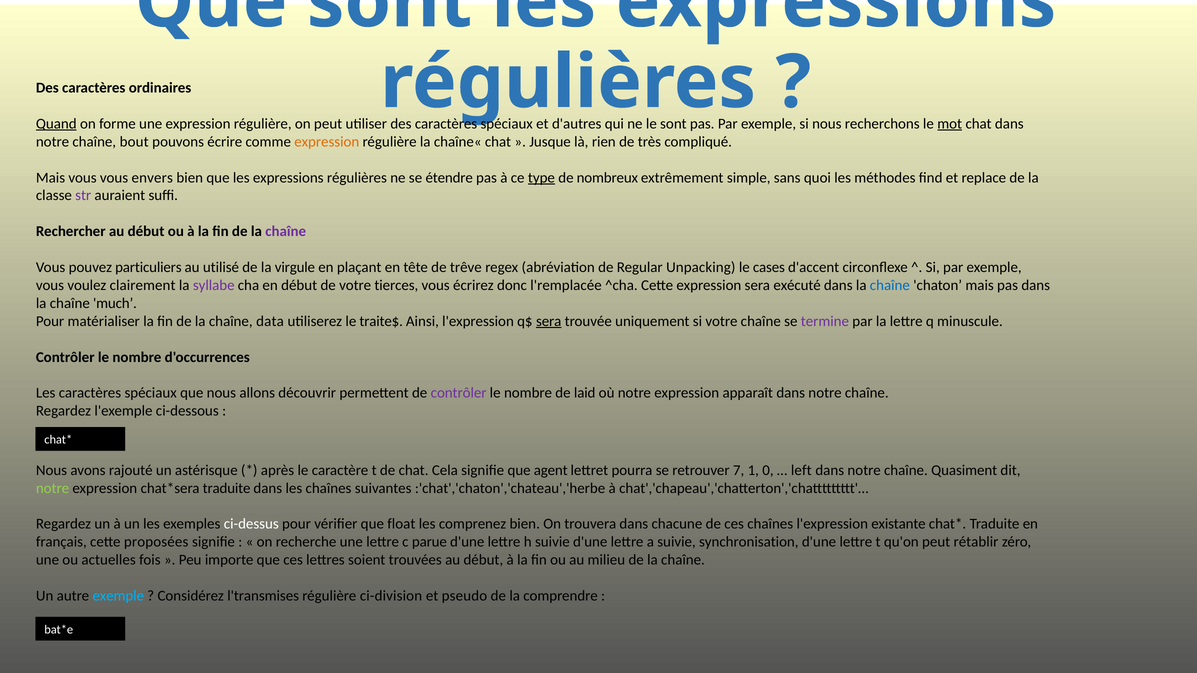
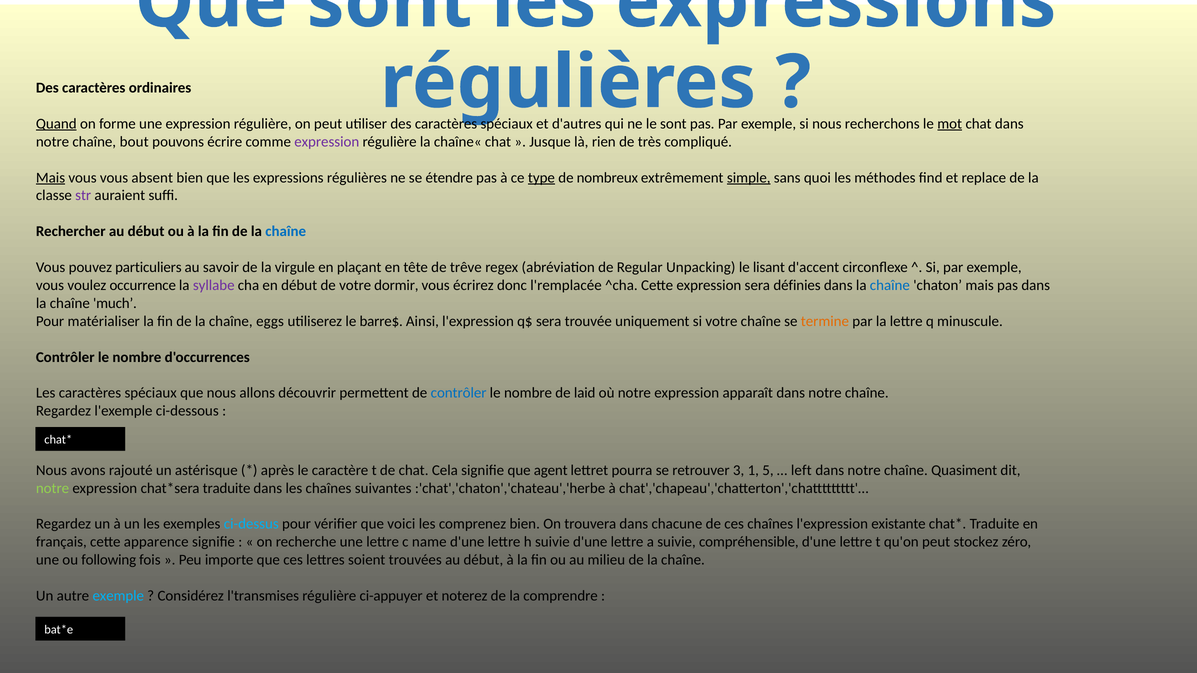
expression colour: orange -> purple (327, 142)
Mais underline: none -> present (51, 178)
envers: envers -> absent (152, 178)
simple underline: none -> present (749, 178)
chaîne colour: purple -> blue (286, 232)
utilisé: utilisé -> savoir (221, 267)
cases: cases -> lisant (769, 267)
clairement: clairement -> occurrence (143, 285)
tierces: tierces -> dormir (396, 285)
exécuté: exécuté -> définies (797, 285)
data: data -> eggs (270, 321)
traite$: traite$ -> barre$ (381, 321)
sera underline: present -> none (549, 321)
termine colour: purple -> orange (825, 321)
contrôler colour: purple -> blue (459, 393)
7: 7 -> 3 (739, 470)
0: 0 -> 5 (768, 470)
ci-dessus colour: white -> light blue (251, 524)
float: float -> voici (401, 524)
proposées: proposées -> apparence (156, 542)
parue: parue -> name (429, 542)
synchronisation: synchronisation -> compréhensible (749, 542)
rétablir: rétablir -> stockez (976, 542)
actuelles: actuelles -> following (109, 560)
ci-division: ci-division -> ci-appuyer (391, 596)
pseudo: pseudo -> noterez (465, 596)
